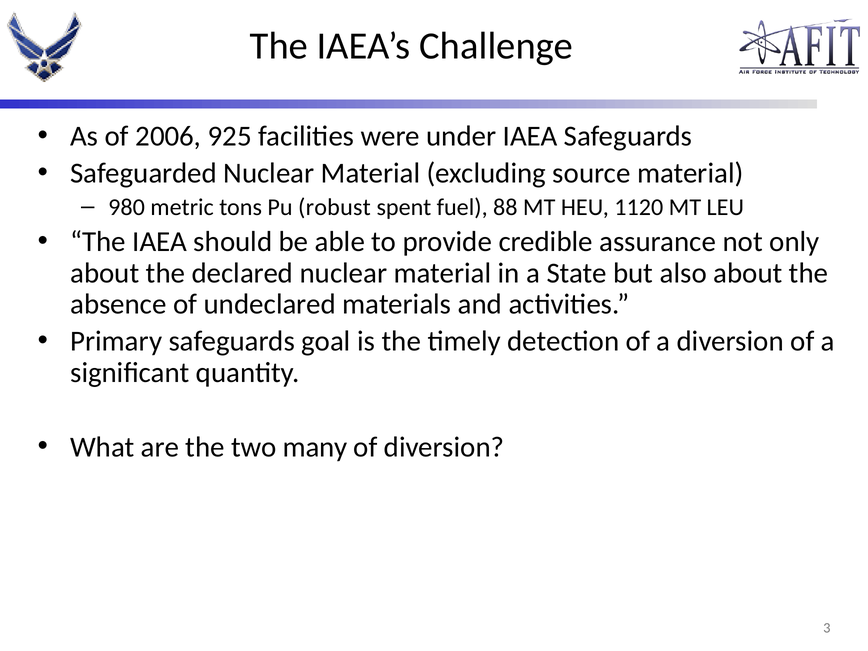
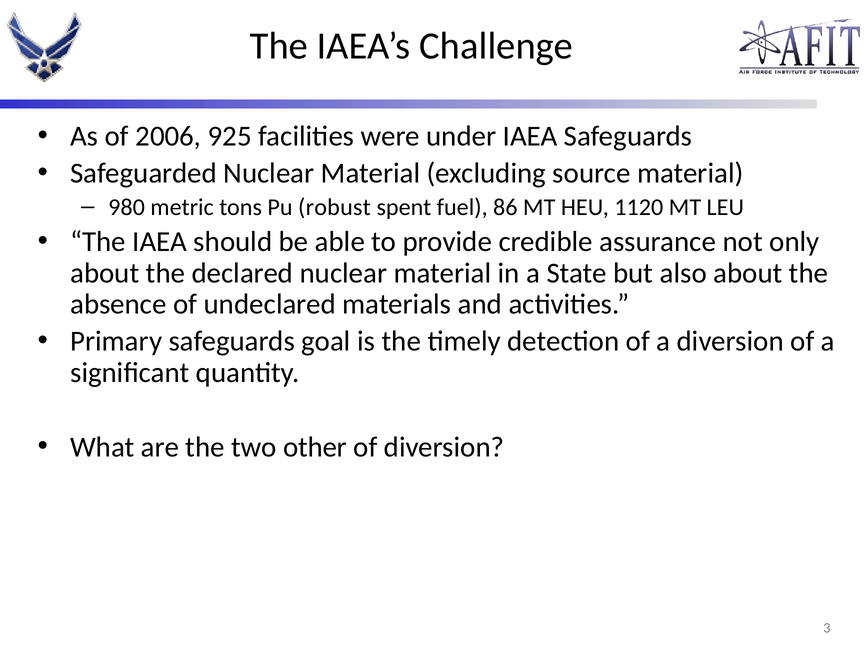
88: 88 -> 86 (505, 207)
many: many -> other (315, 447)
